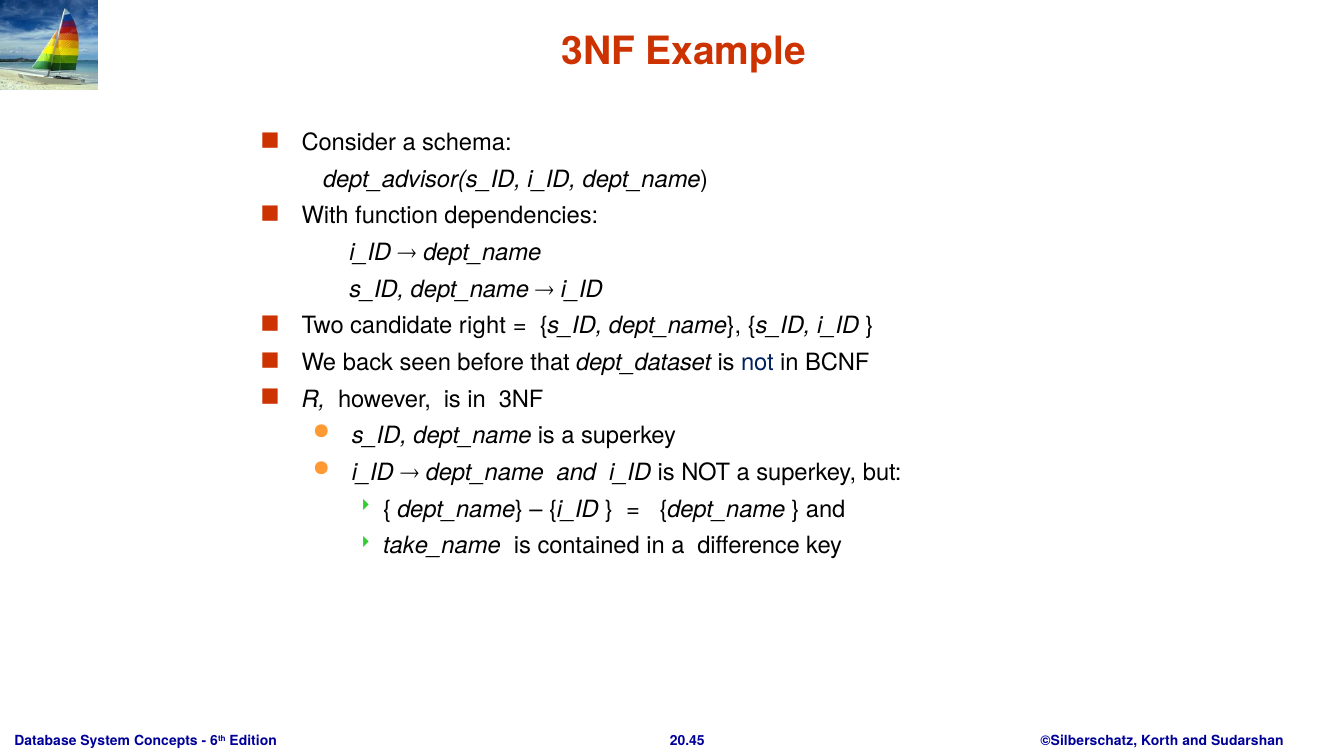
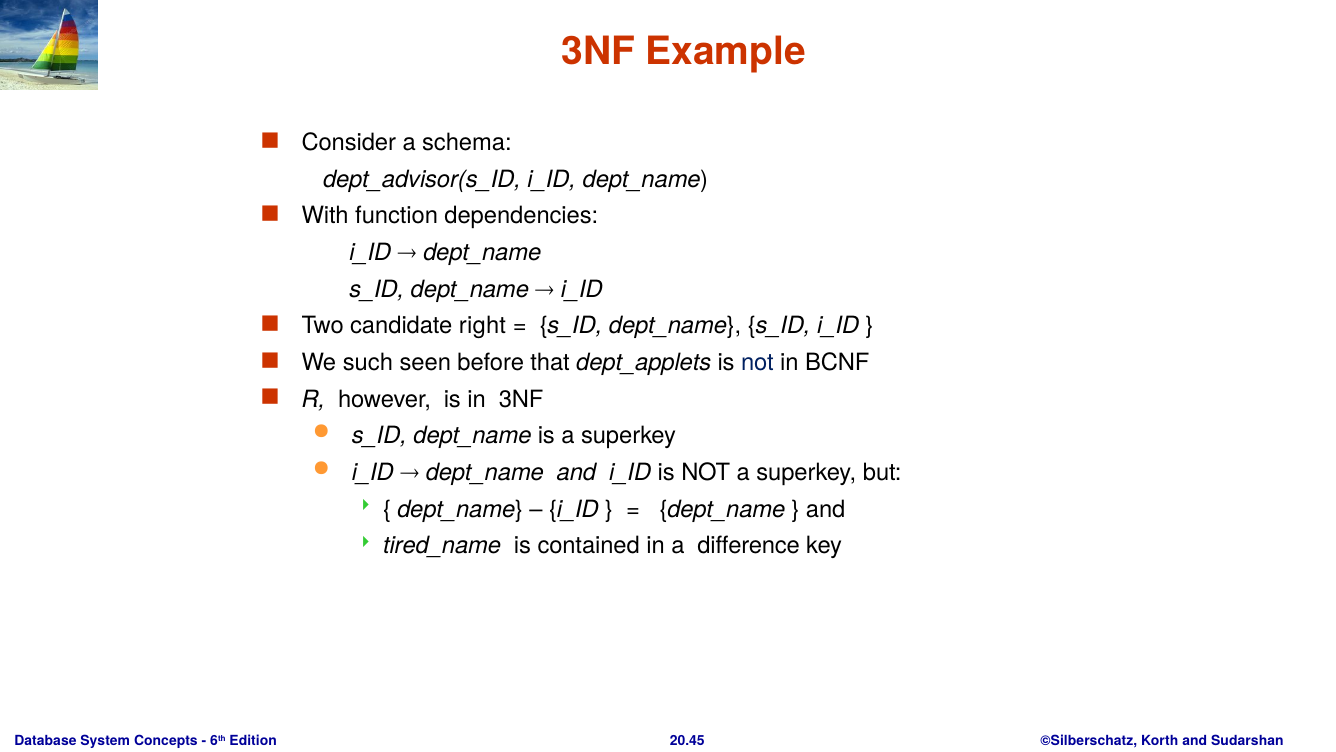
back: back -> such (368, 362)
dept_dataset: dept_dataset -> dept_applets (644, 362)
take_name: take_name -> tired_name (442, 546)
